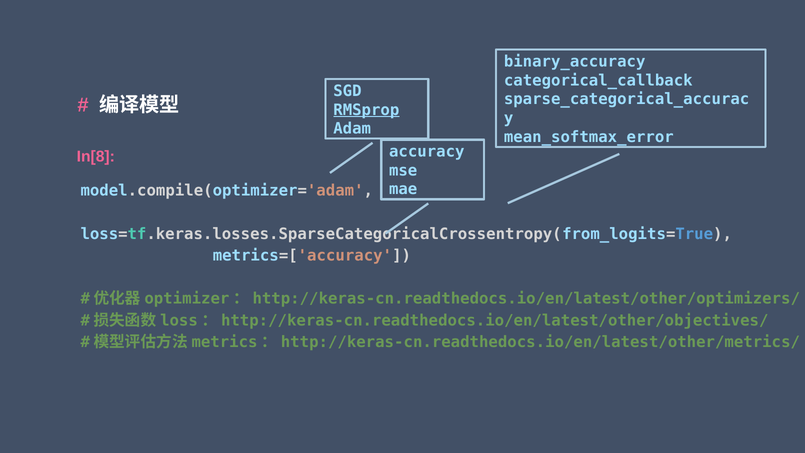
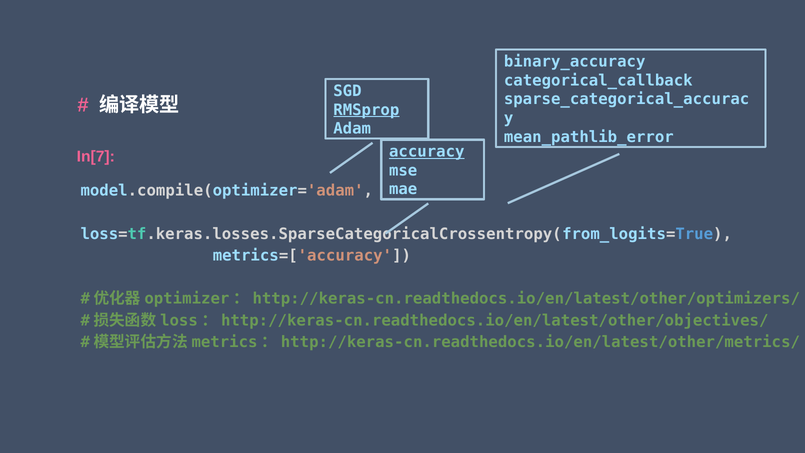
mean_softmax_error: mean_softmax_error -> mean_pathlib_error (589, 137)
accuracy underline: none -> present (427, 152)
In[8: In[8 -> In[7 (96, 157)
